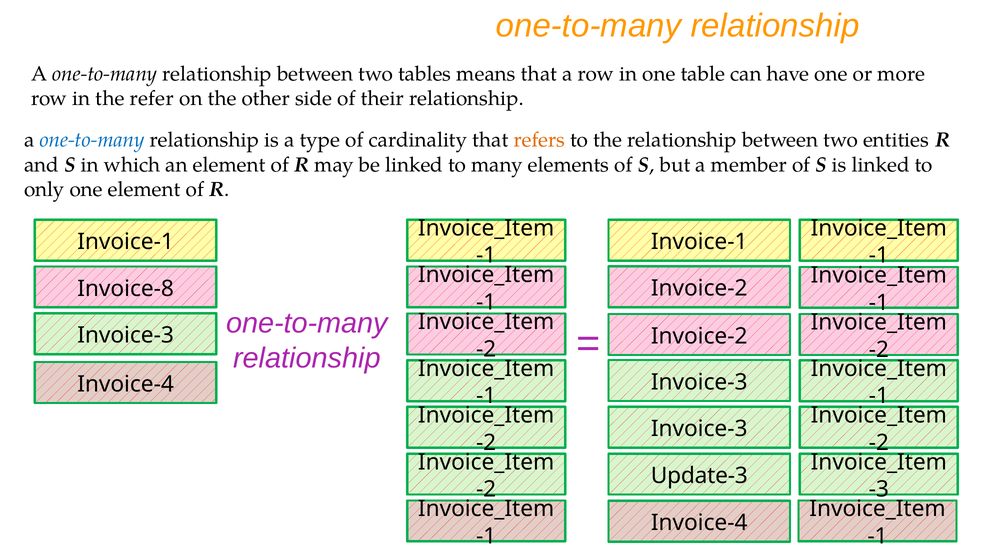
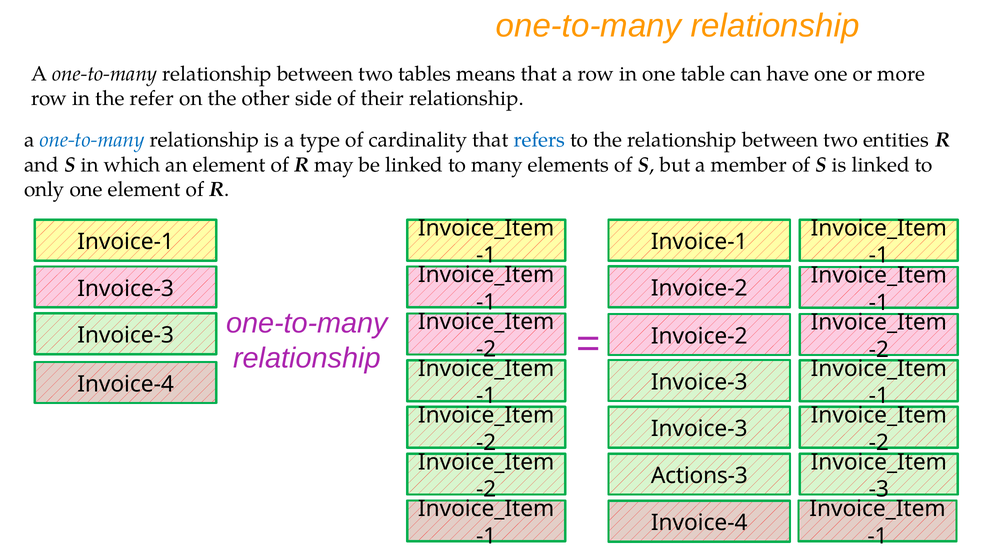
refers colour: orange -> blue (539, 140)
Invoice-8: Invoice-8 -> Invoice-3 (126, 289)
Update-3: Update-3 -> Actions-3 (699, 476)
